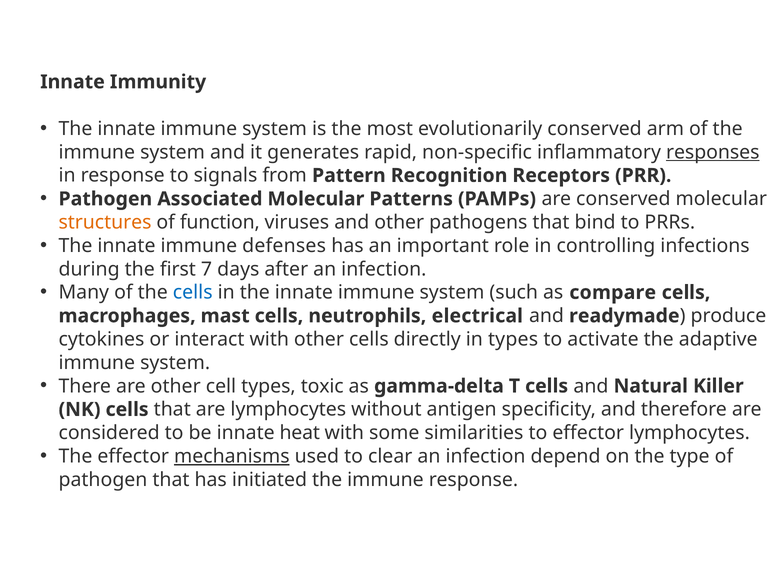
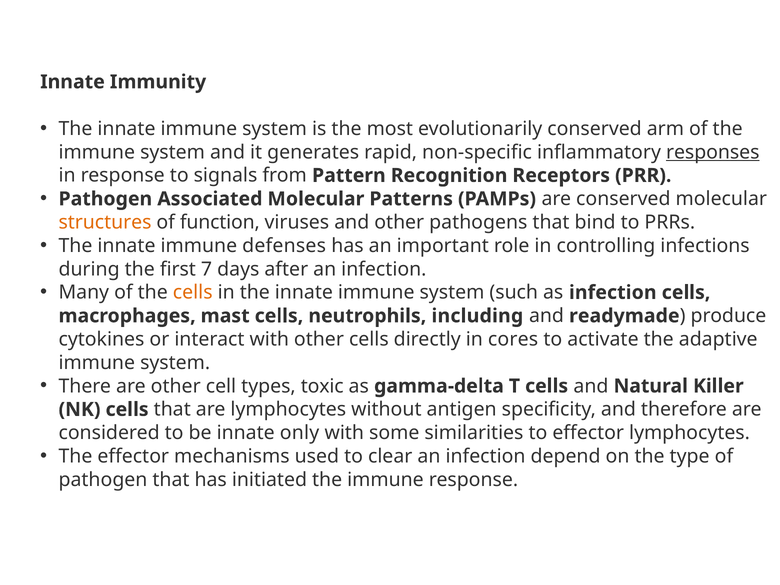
cells colour: blue -> orange (193, 292)
as compare: compare -> infection (613, 292)
electrical: electrical -> including (477, 316)
in types: types -> cores (513, 339)
heat: heat -> only (300, 433)
mechanisms underline: present -> none (232, 456)
